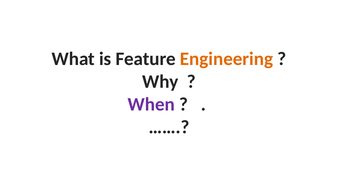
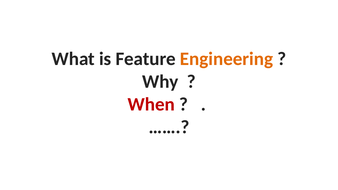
When colour: purple -> red (151, 104)
